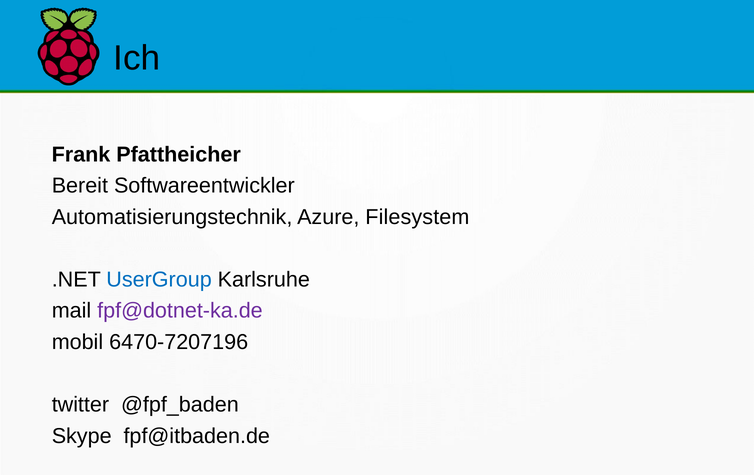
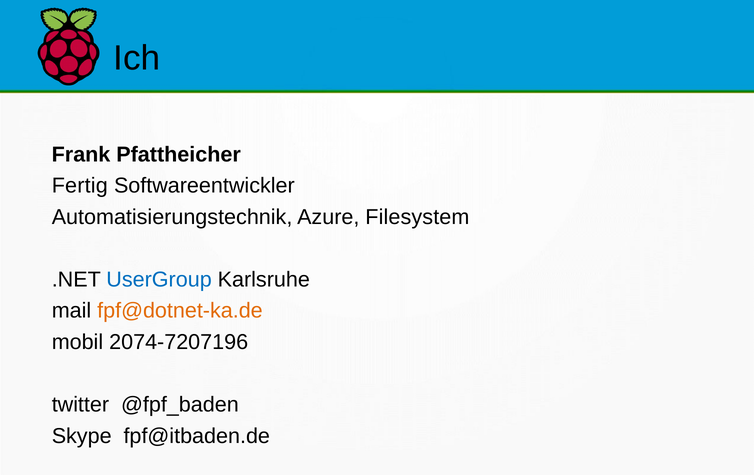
Bereit: Bereit -> Fertig (80, 186)
fpf@dotnet-ka.de colour: purple -> orange (180, 311)
6470-7207196: 6470-7207196 -> 2074-7207196 (179, 342)
